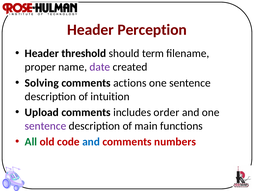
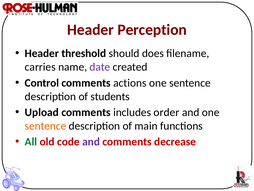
term: term -> does (153, 53)
proper: proper -> carries (40, 67)
Solving: Solving -> Control (42, 83)
intuition: intuition -> students (110, 96)
sentence colour: purple -> orange (45, 126)
and colour: blue -> purple (91, 141)
numbers: numbers -> decrease (175, 141)
